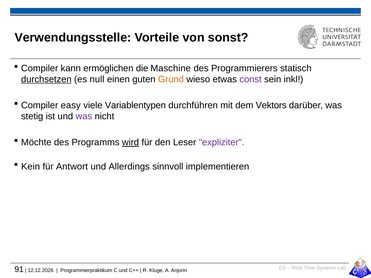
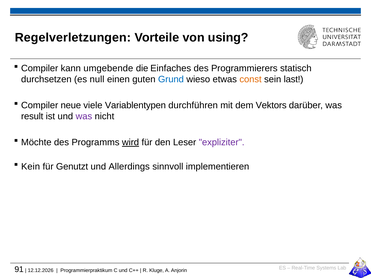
Verwendungsstelle: Verwendungsstelle -> Regelverletzungen (73, 38)
sonst: sonst -> using (228, 38)
ermöglichen: ermöglichen -> umgebende (108, 68)
Maschine: Maschine -> Einfaches (171, 68)
durchsetzen underline: present -> none (46, 79)
Grund colour: orange -> blue (171, 79)
const colour: purple -> orange (251, 79)
inkl: inkl -> last (294, 79)
easy: easy -> neue (71, 105)
stetig: stetig -> result (32, 117)
Antwort: Antwort -> Genutzt (72, 167)
